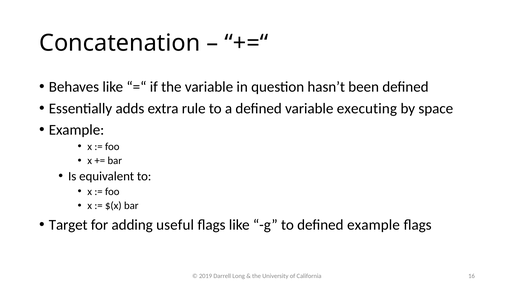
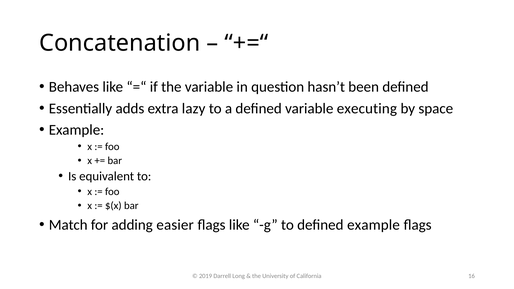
rule: rule -> lazy (194, 108)
Target: Target -> Match (68, 225)
useful: useful -> easier (175, 225)
